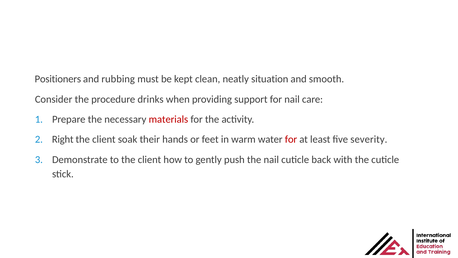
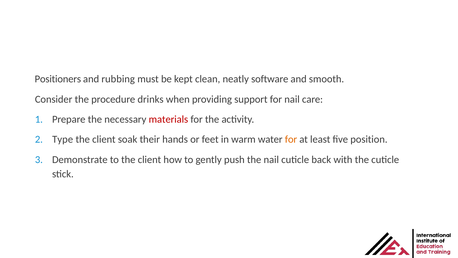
situation: situation -> software (270, 79)
Right: Right -> Type (63, 139)
for colour: red -> orange (291, 139)
severity: severity -> position (369, 139)
